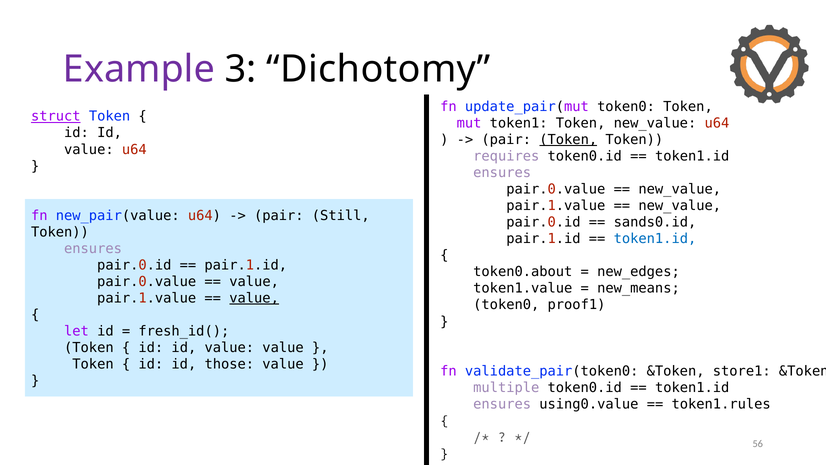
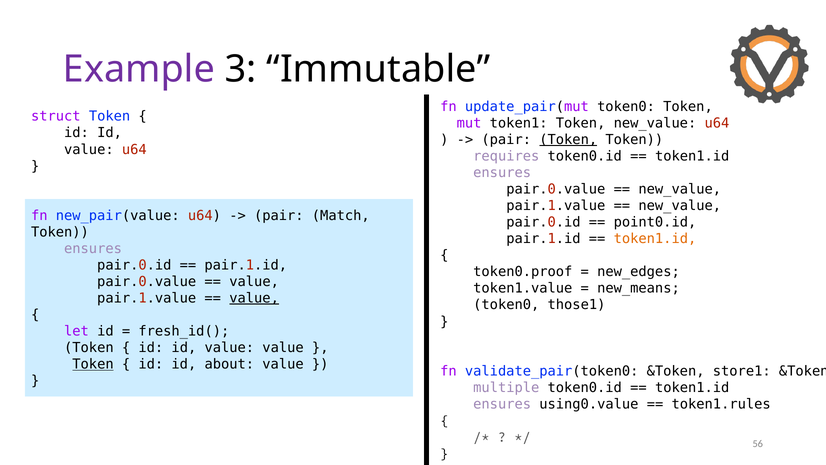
Dichotomy: Dichotomy -> Immutable (378, 69)
struct underline: present -> none (56, 116)
Still: Still -> Match (341, 215)
sands0.id: sands0.id -> point0.id (655, 222)
token1.id colour: blue -> orange (655, 239)
token0.about: token0.about -> token0.proof (523, 272)
proof1: proof1 -> those1 (577, 305)
Token underline: none -> present (93, 364)
those: those -> about (229, 364)
